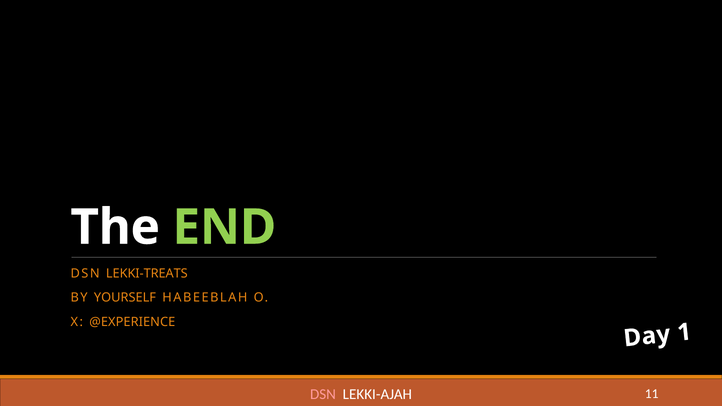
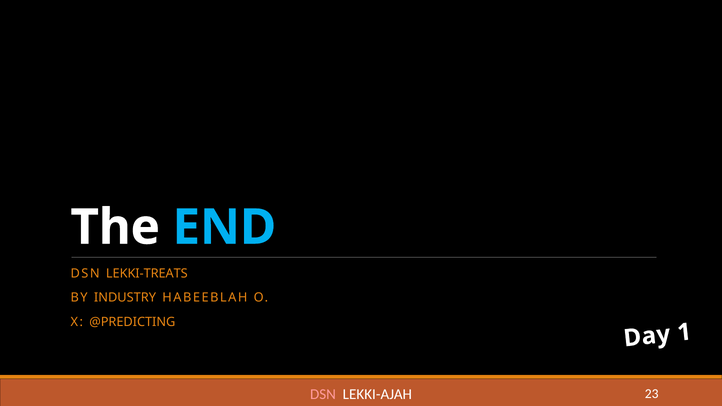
END colour: light green -> light blue (224, 227)
YOURSELF: YOURSELF -> INDUSTRY (125, 298)
@EXPERIENCE: @EXPERIENCE -> @PREDICTING (132, 322)
11: 11 -> 23 (652, 394)
